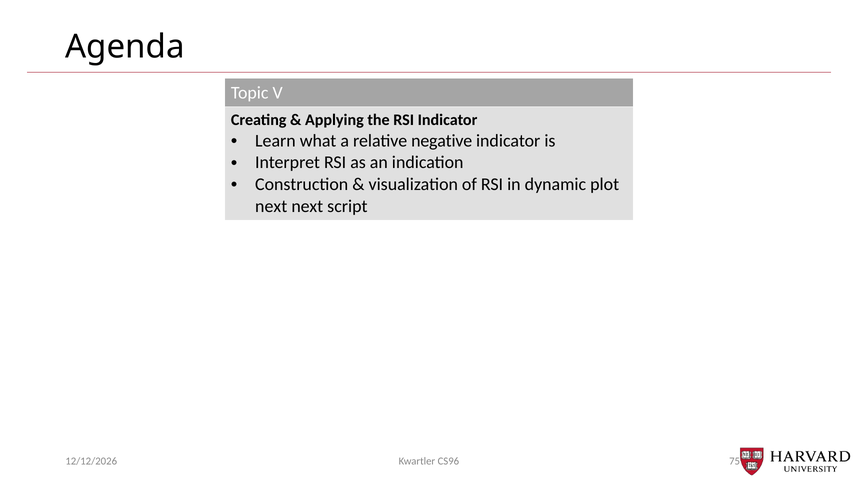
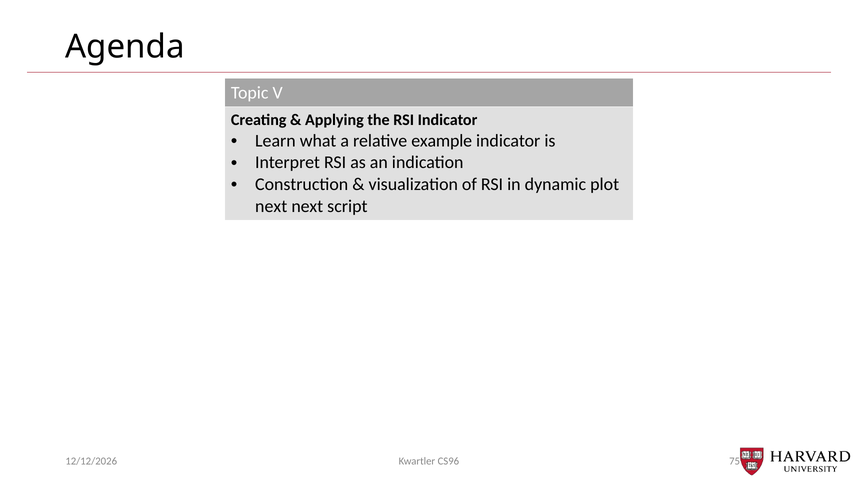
negative: negative -> example (442, 141)
